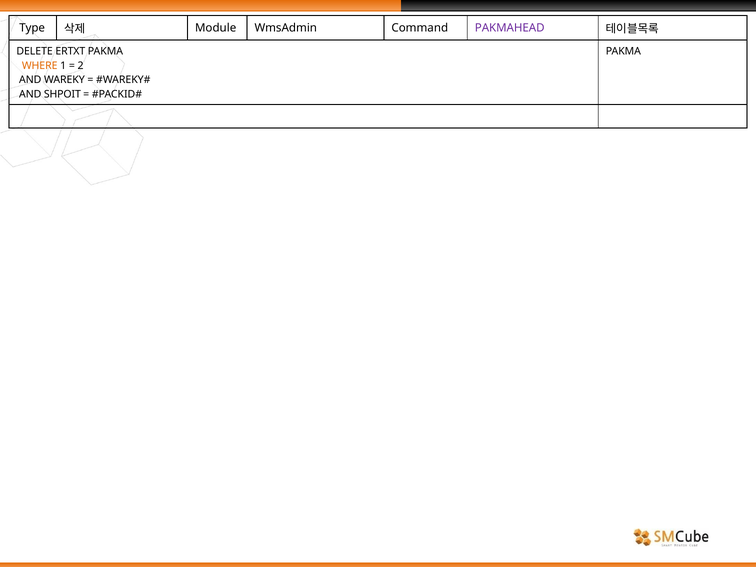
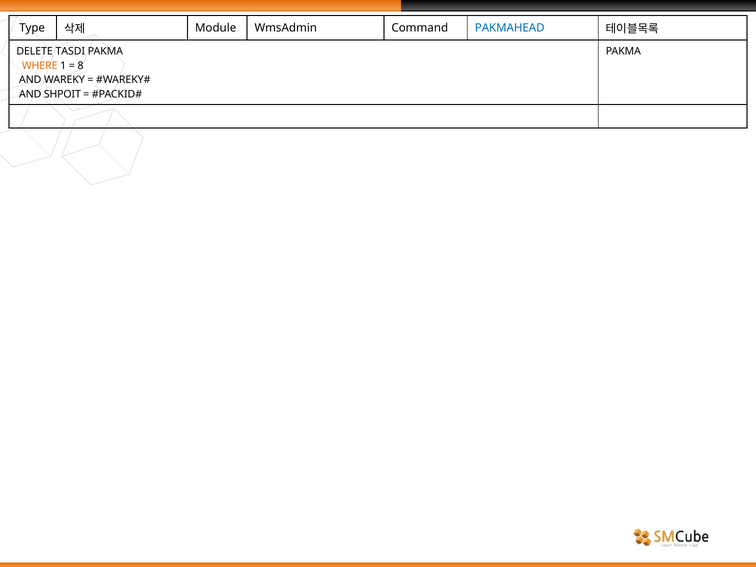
PAKMAHEAD colour: purple -> blue (510, 28)
ERTXT: ERTXT -> TASDI (70, 51)
2: 2 -> 8 (81, 66)
